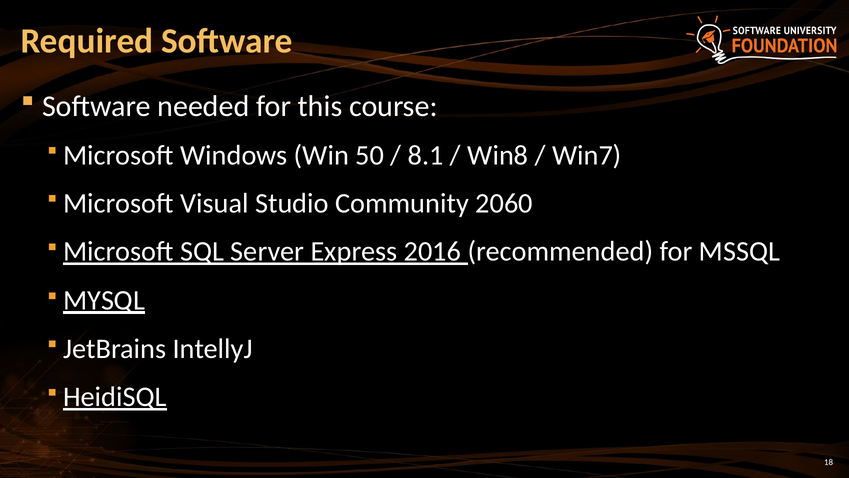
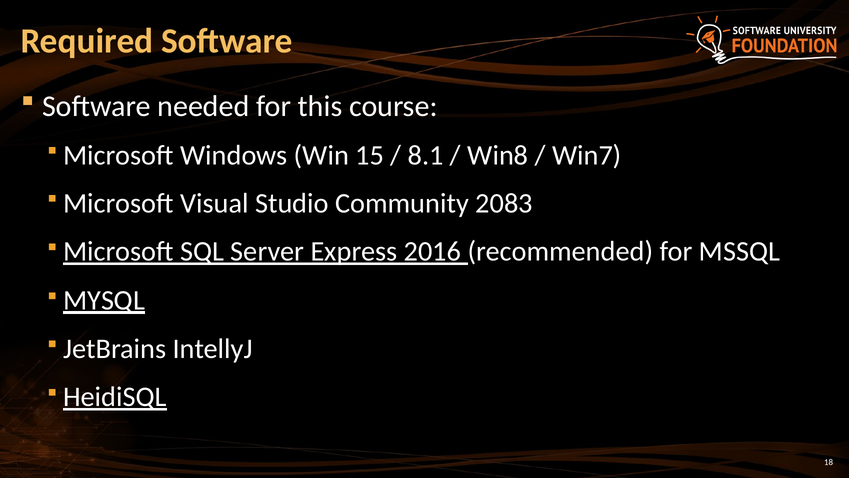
50: 50 -> 15 (370, 155)
2060: 2060 -> 2083 (504, 203)
